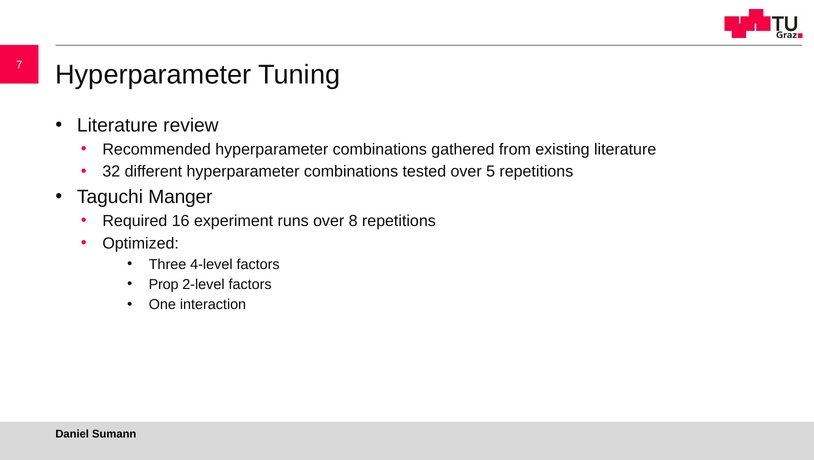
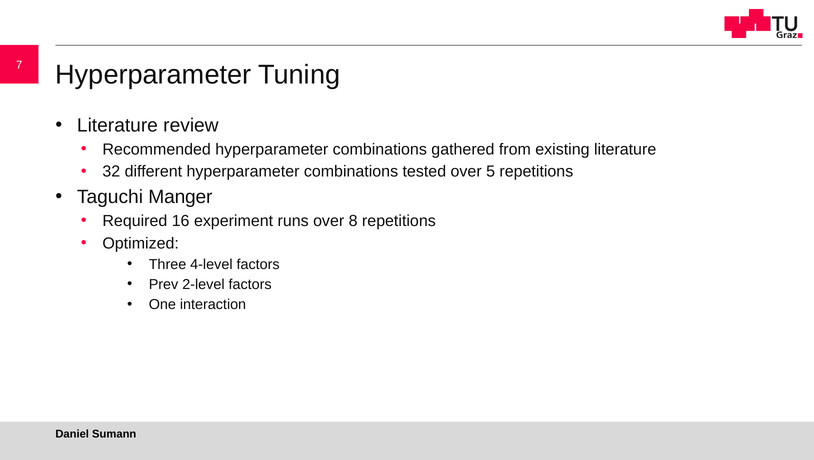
Prop: Prop -> Prev (164, 285)
